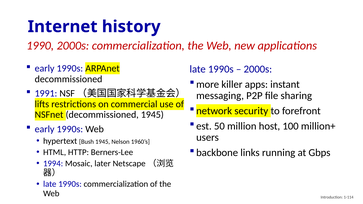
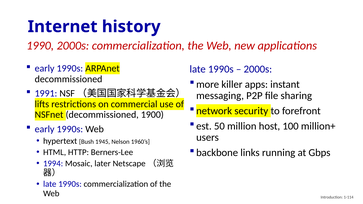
decommissioned 1945: 1945 -> 1900 (152, 115)
